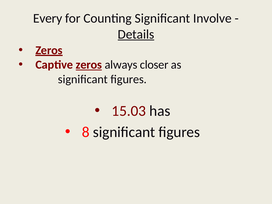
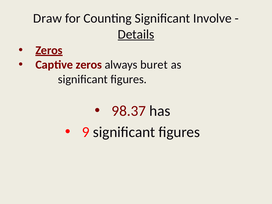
Every: Every -> Draw (48, 18)
zeros underline: present -> none (89, 65)
closer: closer -> buret (154, 65)
15.03: 15.03 -> 98.37 (129, 111)
8: 8 -> 9 (86, 132)
